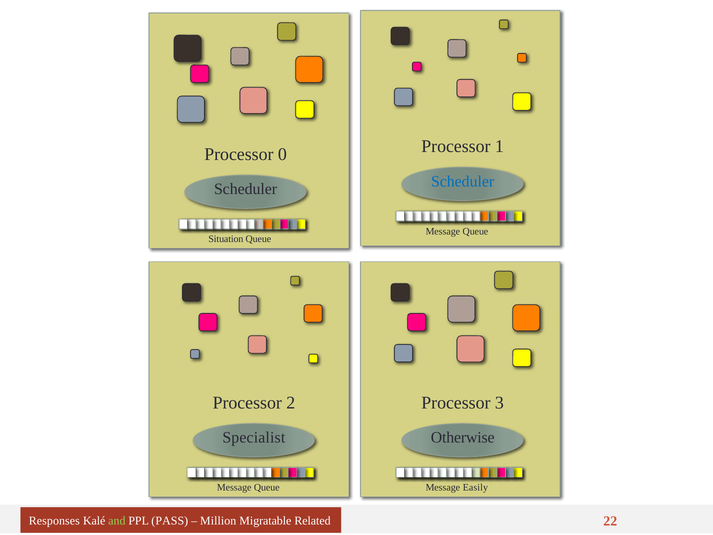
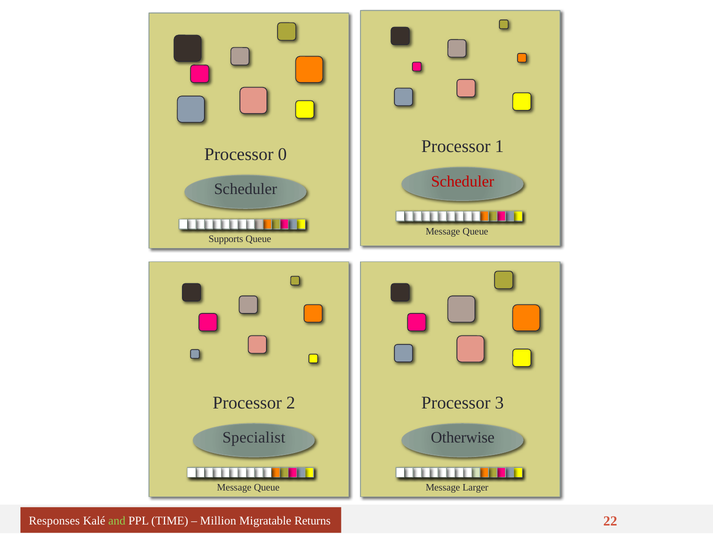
Scheduler colour: blue -> red (463, 181)
Situation: Situation -> Supports (226, 239)
Easily: Easily -> Larger (475, 487)
PASS: PASS -> TIME (170, 521)
Related: Related -> Returns (313, 521)
